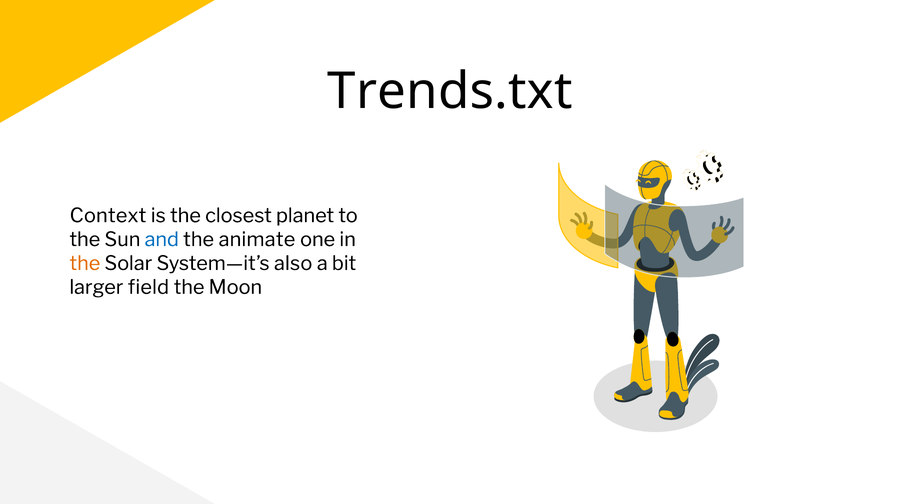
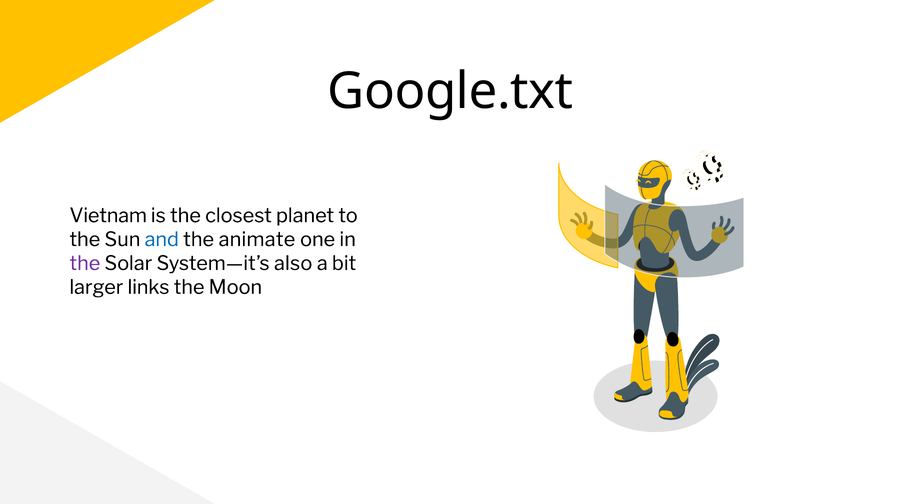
Trends.txt: Trends.txt -> Google.txt (450, 91)
Context: Context -> Vietnam (108, 216)
the colour: orange -> purple (85, 264)
field: field -> links (149, 288)
